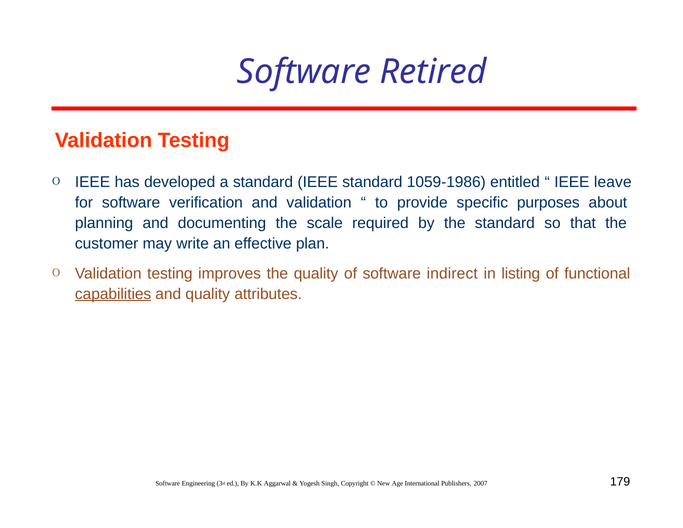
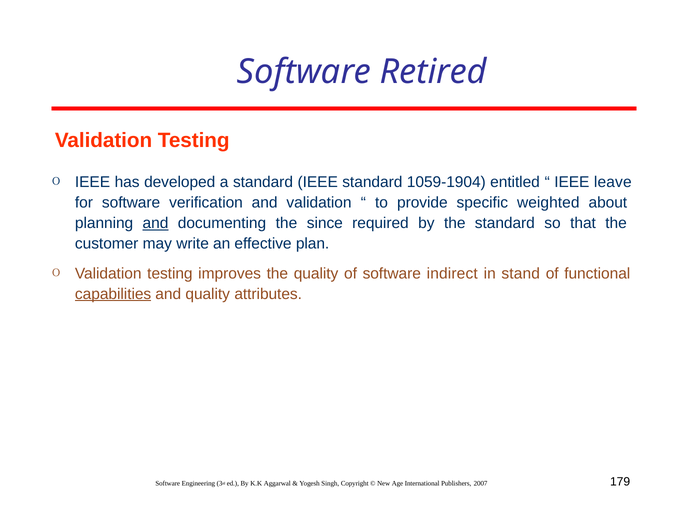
1059-1986: 1059-1986 -> 1059-1904 (446, 182)
purposes: purposes -> weighted (548, 203)
and underline: none -> present (156, 223)
scale: scale -> since (325, 223)
listing: listing -> stand (521, 273)
